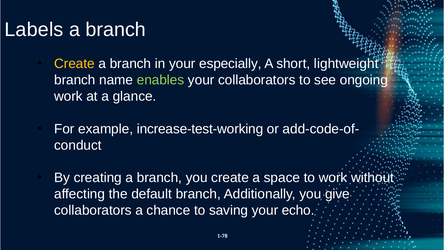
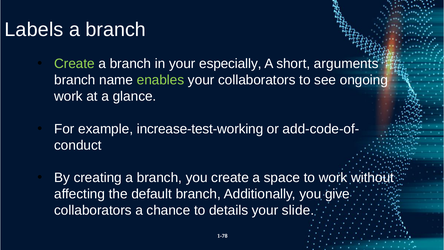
Create colour: yellow -> light green (75, 64)
lightweight: lightweight -> arguments (346, 64)
saving: saving -> details (229, 210)
echo: echo -> slide (298, 210)
